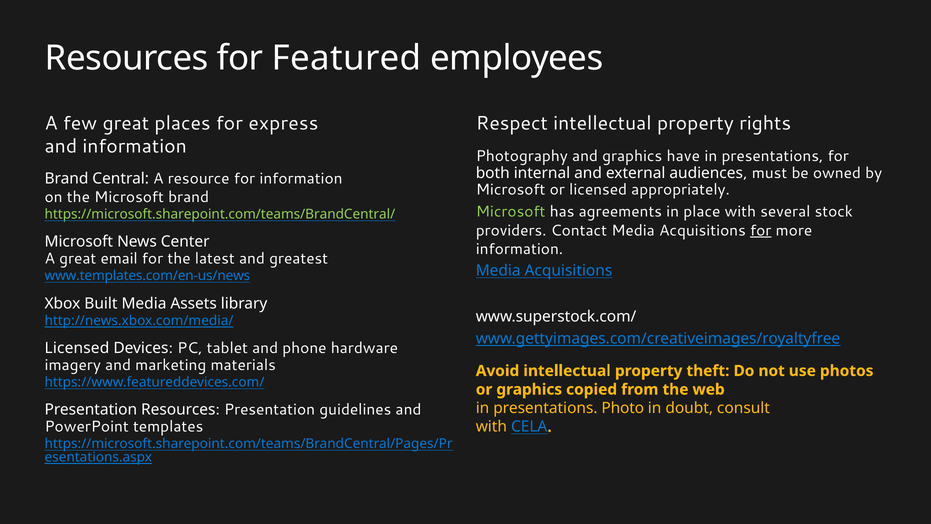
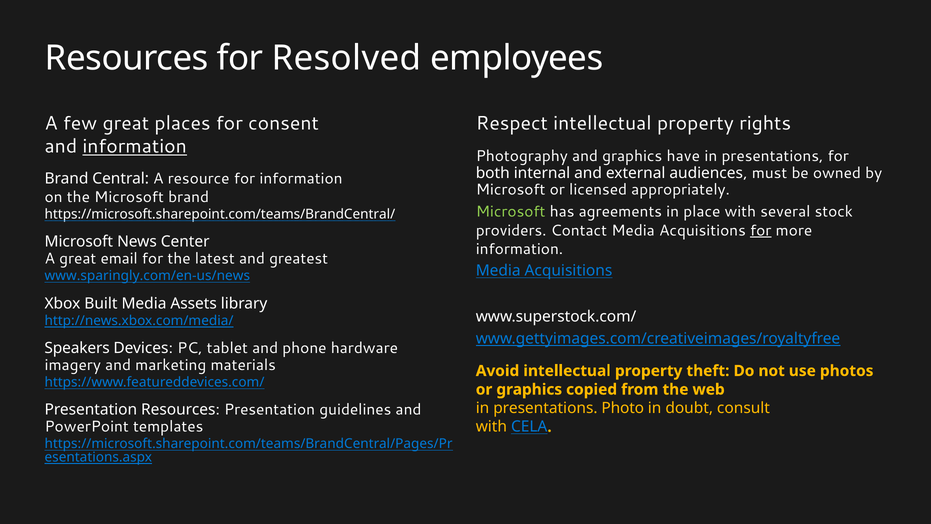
Featured: Featured -> Resolved (347, 58)
express: express -> consent (284, 123)
information underline: none -> present (135, 146)
https://microsoft.sharepoint.com/teams/BrandCentral/ colour: light green -> white (220, 214)
www.templates.com/en-us/news: www.templates.com/en-us/news -> www.sparingly.com/en-us/news (147, 276)
Licensed: Licensed -> Speakers (77, 348)
